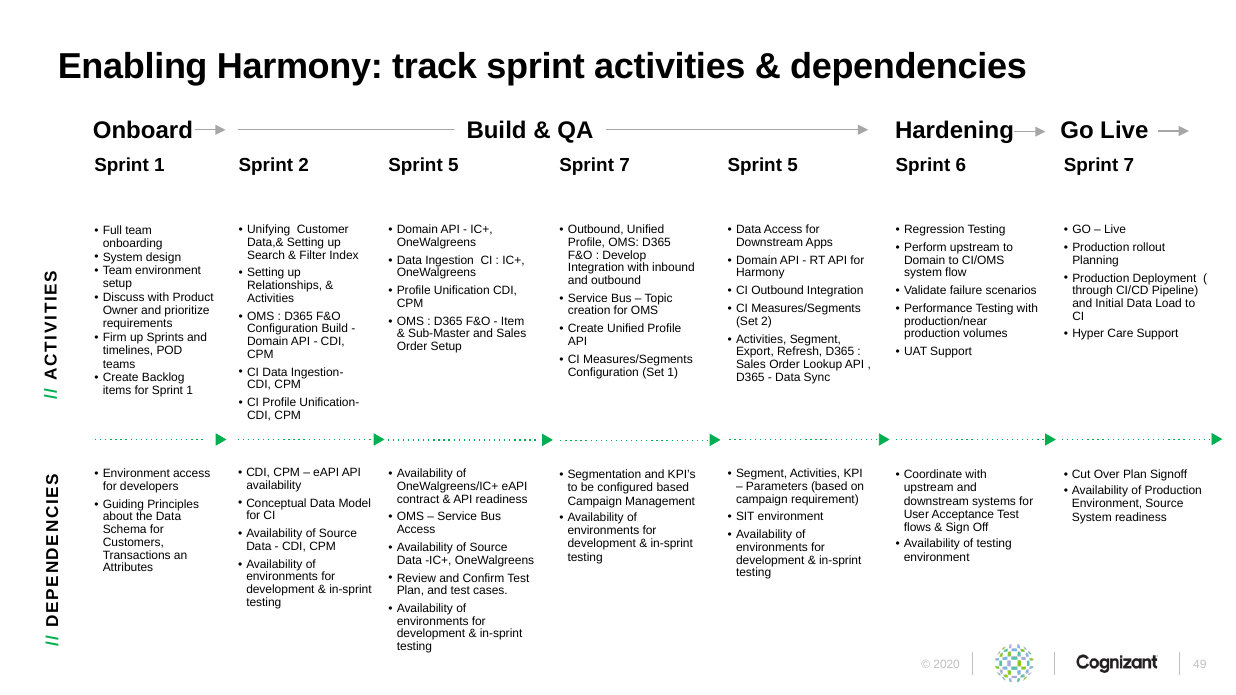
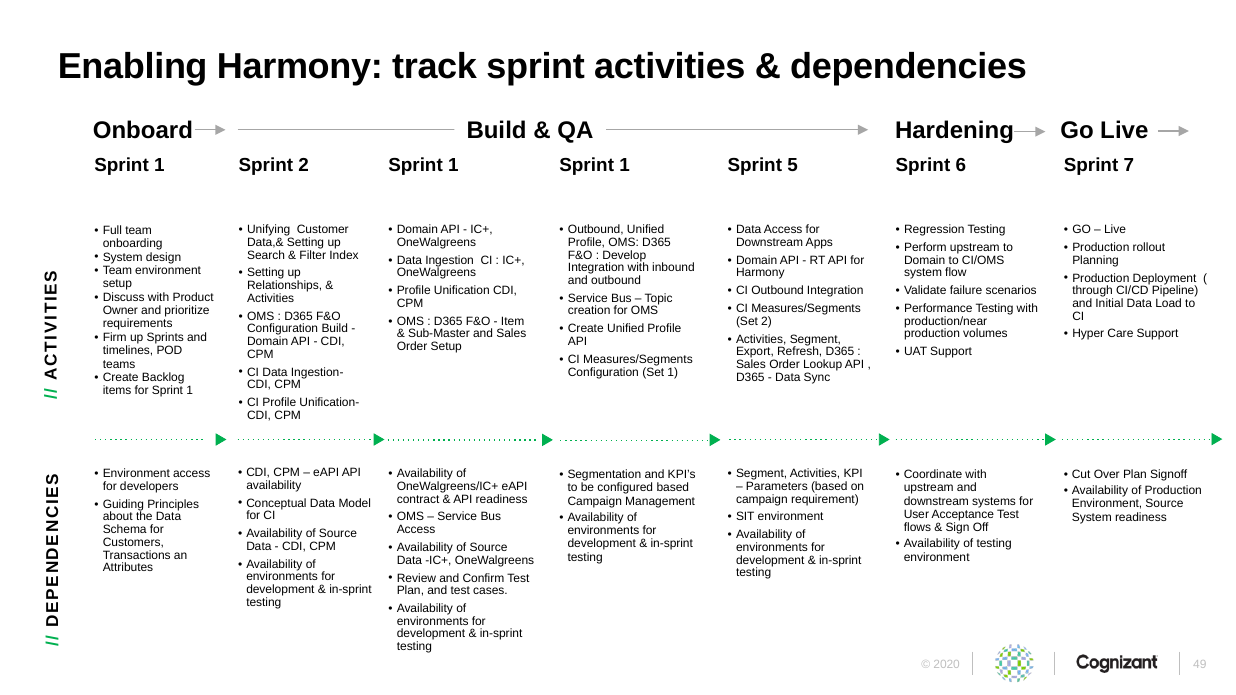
2 Sprint 5: 5 -> 1 (453, 165)
7: 7 -> 1 (625, 165)
